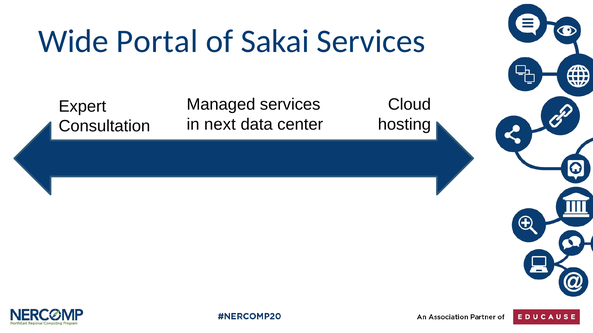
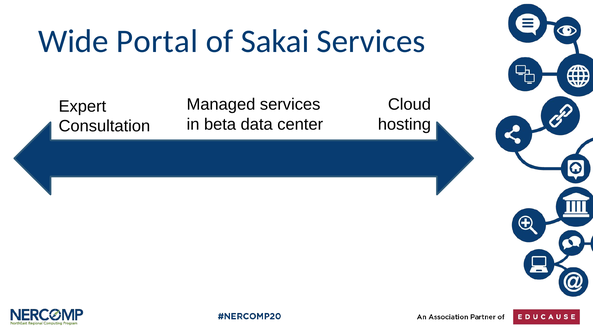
next: next -> beta (220, 125)
